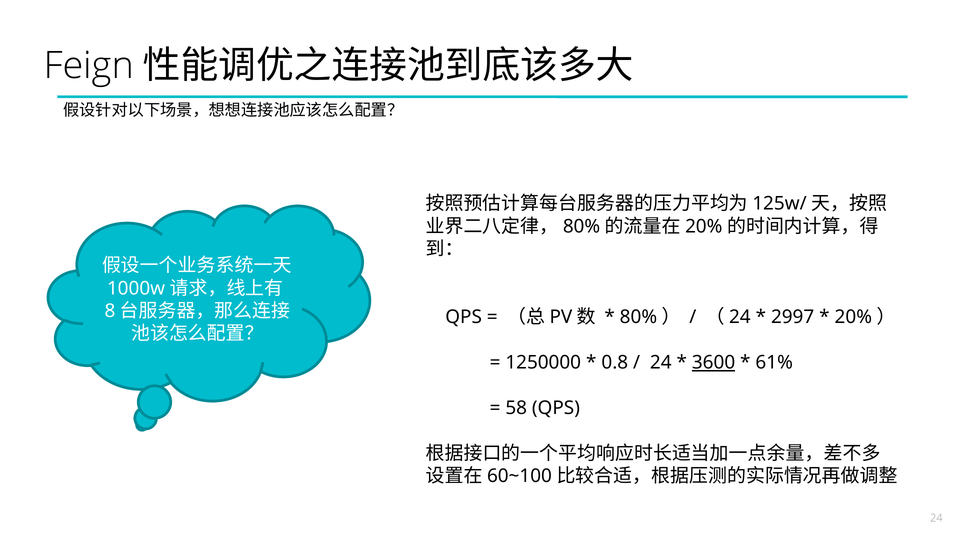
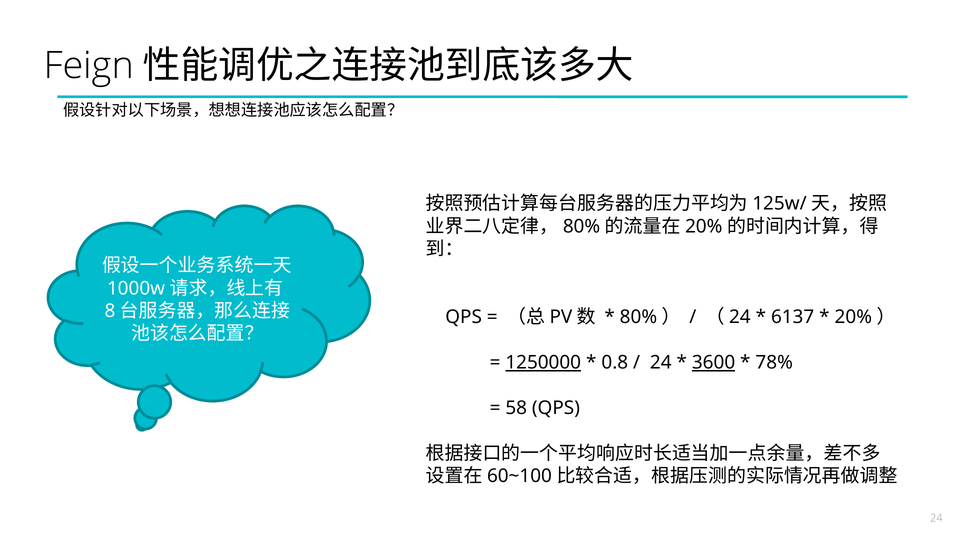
2997: 2997 -> 6137 (793, 317)
1250000 underline: none -> present (543, 362)
61%: 61% -> 78% (774, 362)
